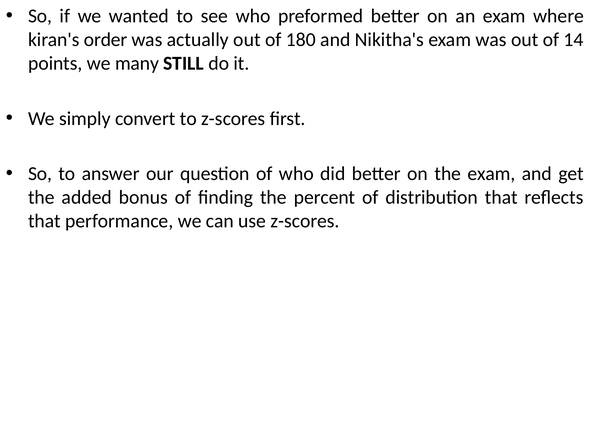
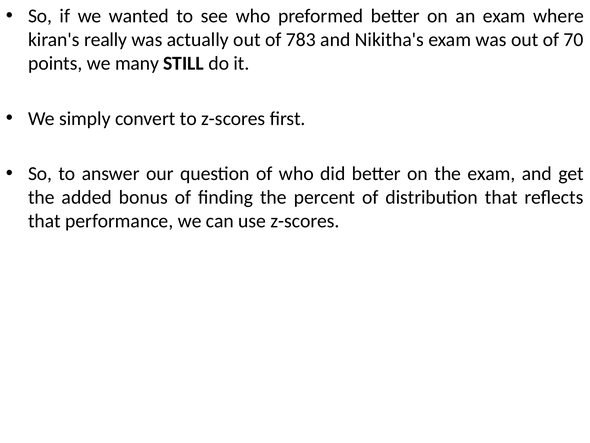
order: order -> really (106, 40)
180: 180 -> 783 (301, 40)
14: 14 -> 70 (574, 40)
